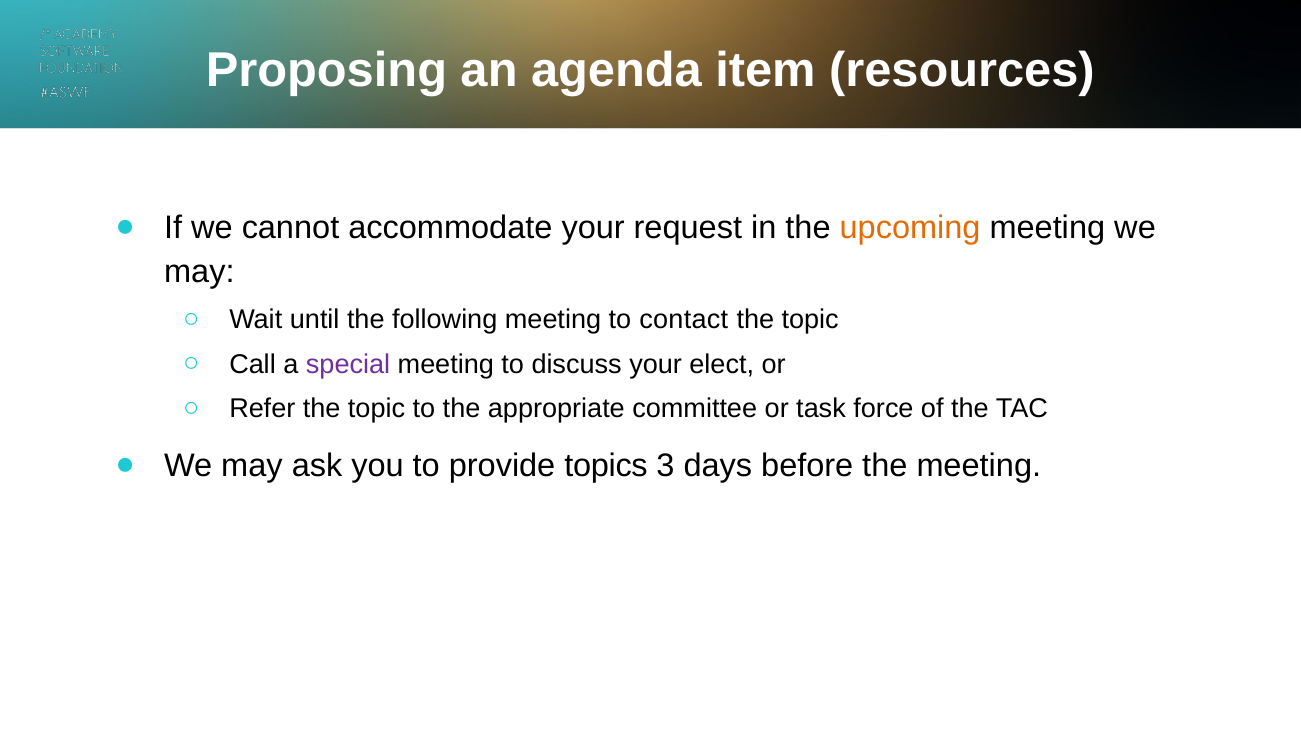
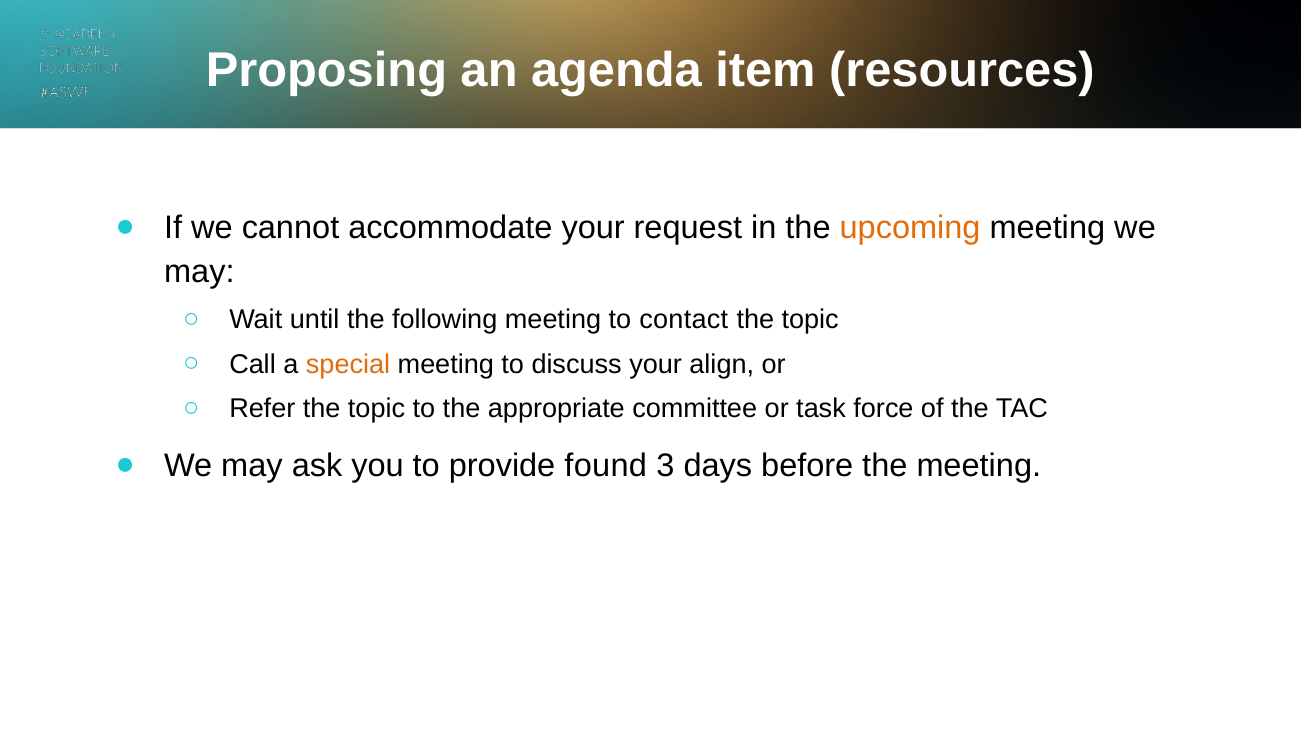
special colour: purple -> orange (348, 364)
elect: elect -> align (722, 364)
topics: topics -> found (606, 465)
